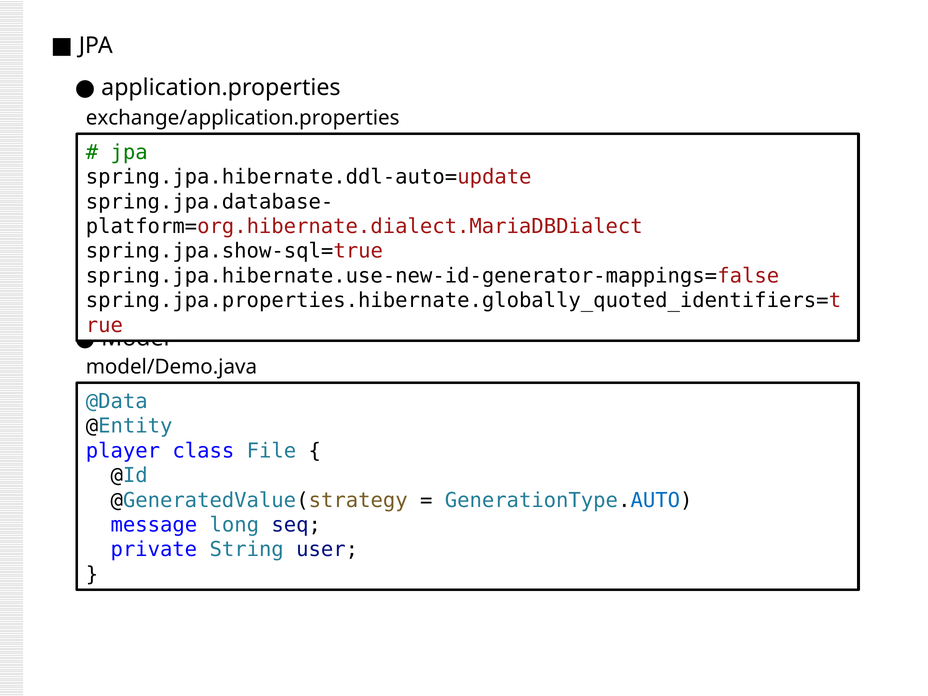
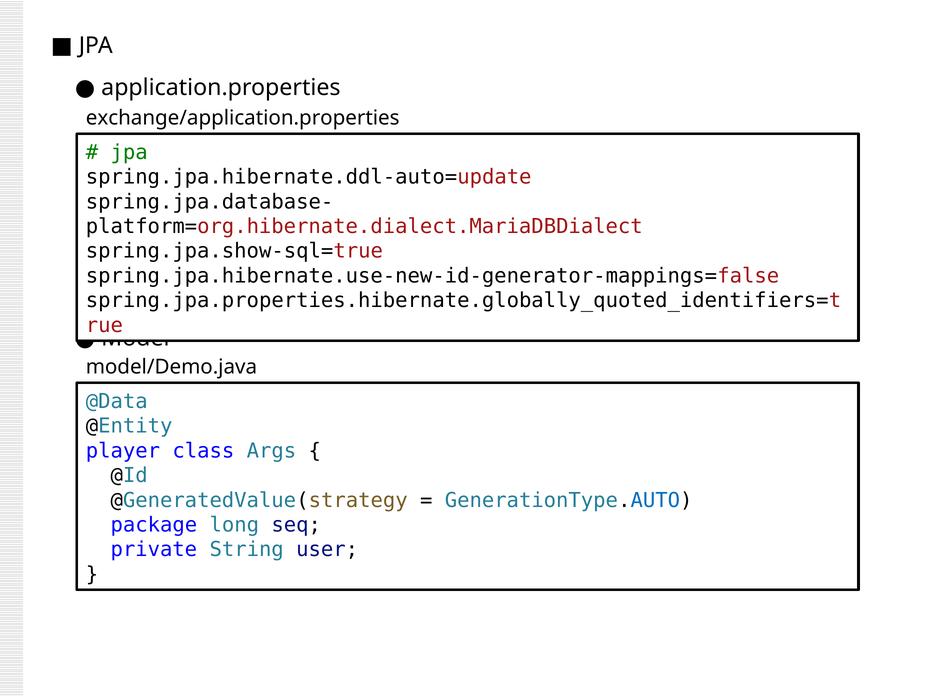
File: File -> Args (271, 451)
message: message -> package (154, 525)
